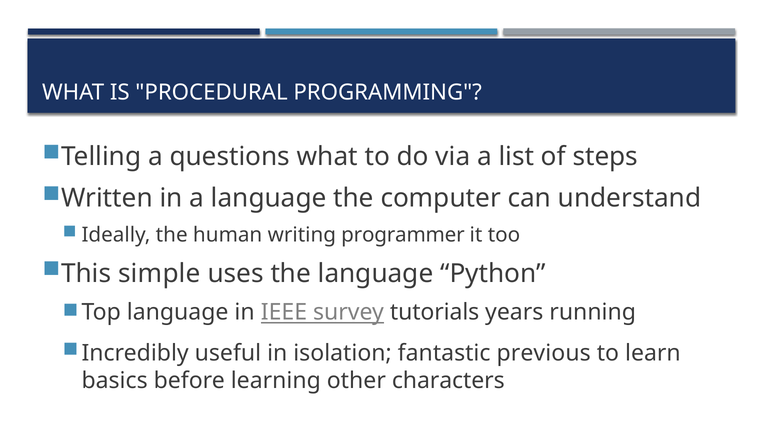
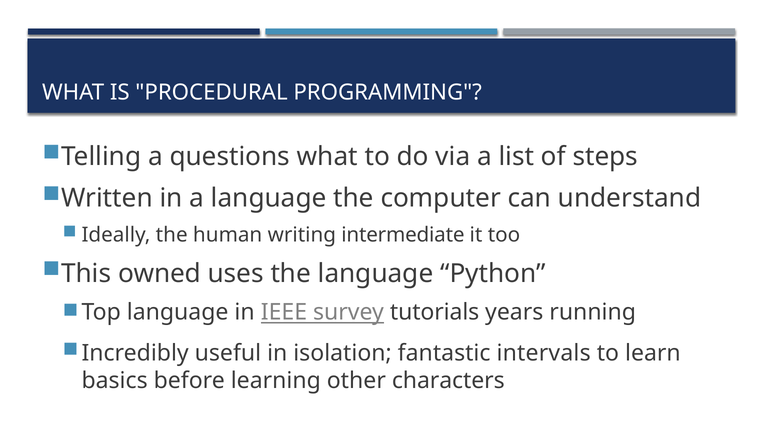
programmer: programmer -> intermediate (403, 235)
simple: simple -> owned (160, 274)
previous: previous -> intervals (544, 353)
